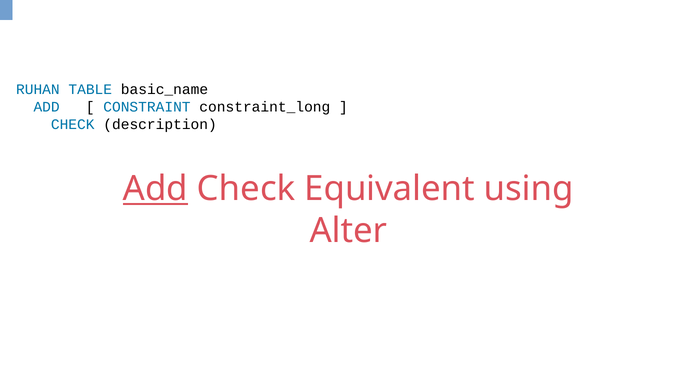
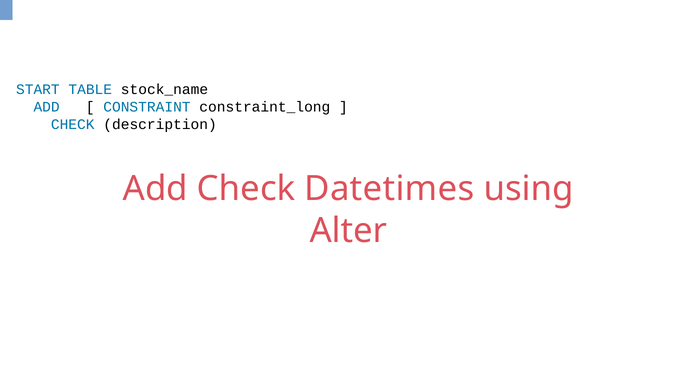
RUHAN: RUHAN -> START (38, 90)
basic_name: basic_name -> stock_name (164, 90)
Add underline: present -> none (155, 189)
Equivalent: Equivalent -> Datetimes (389, 189)
